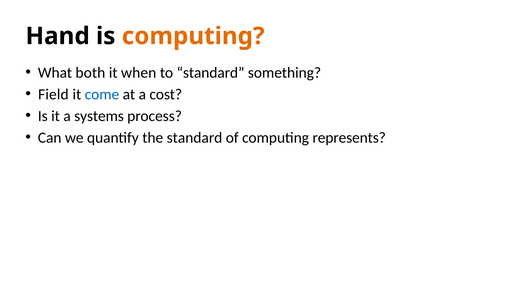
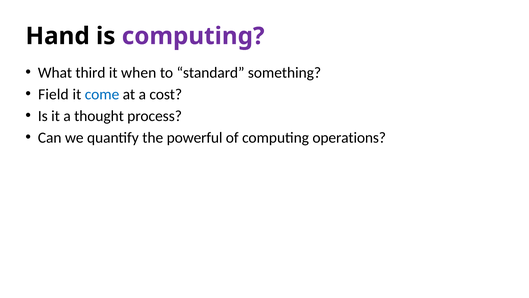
computing colour: orange -> purple (193, 36)
both: both -> third (90, 73)
systems: systems -> thought (99, 116)
the standard: standard -> powerful (195, 137)
represents: represents -> operations (349, 137)
